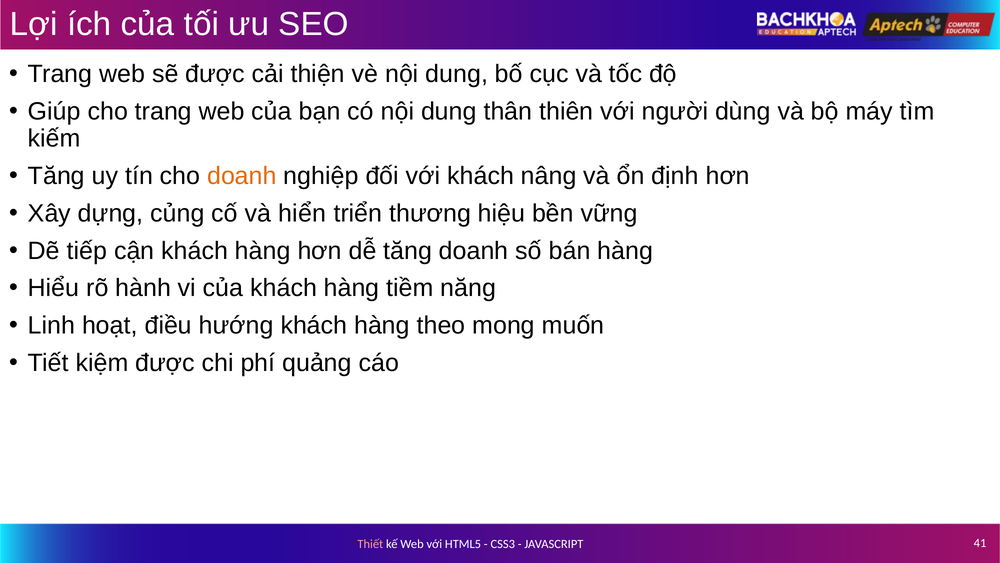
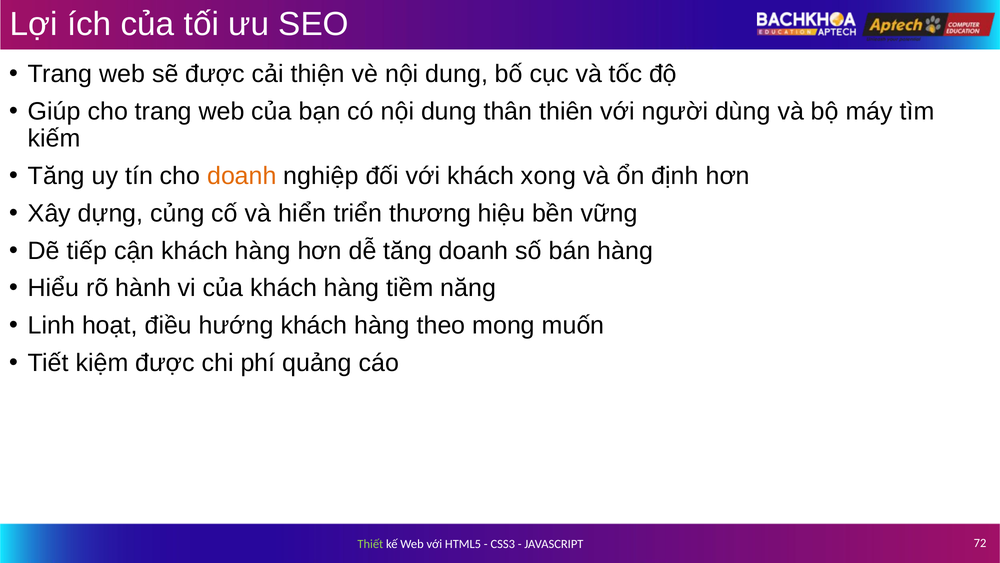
nâng: nâng -> xong (548, 176)
Thiết colour: pink -> light green (370, 543)
41: 41 -> 72 (980, 543)
